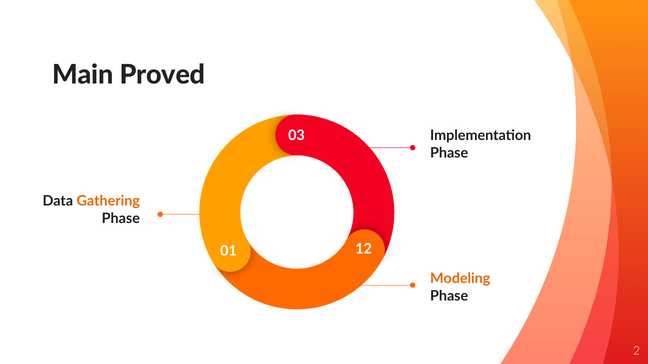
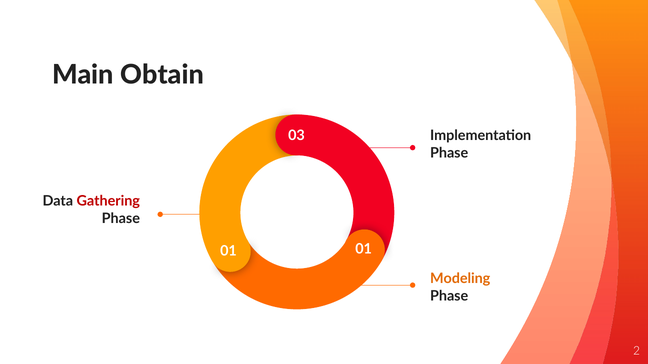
Proved: Proved -> Obtain (162, 75)
Gathering colour: orange -> red (108, 202)
01 12: 12 -> 01 (364, 249)
